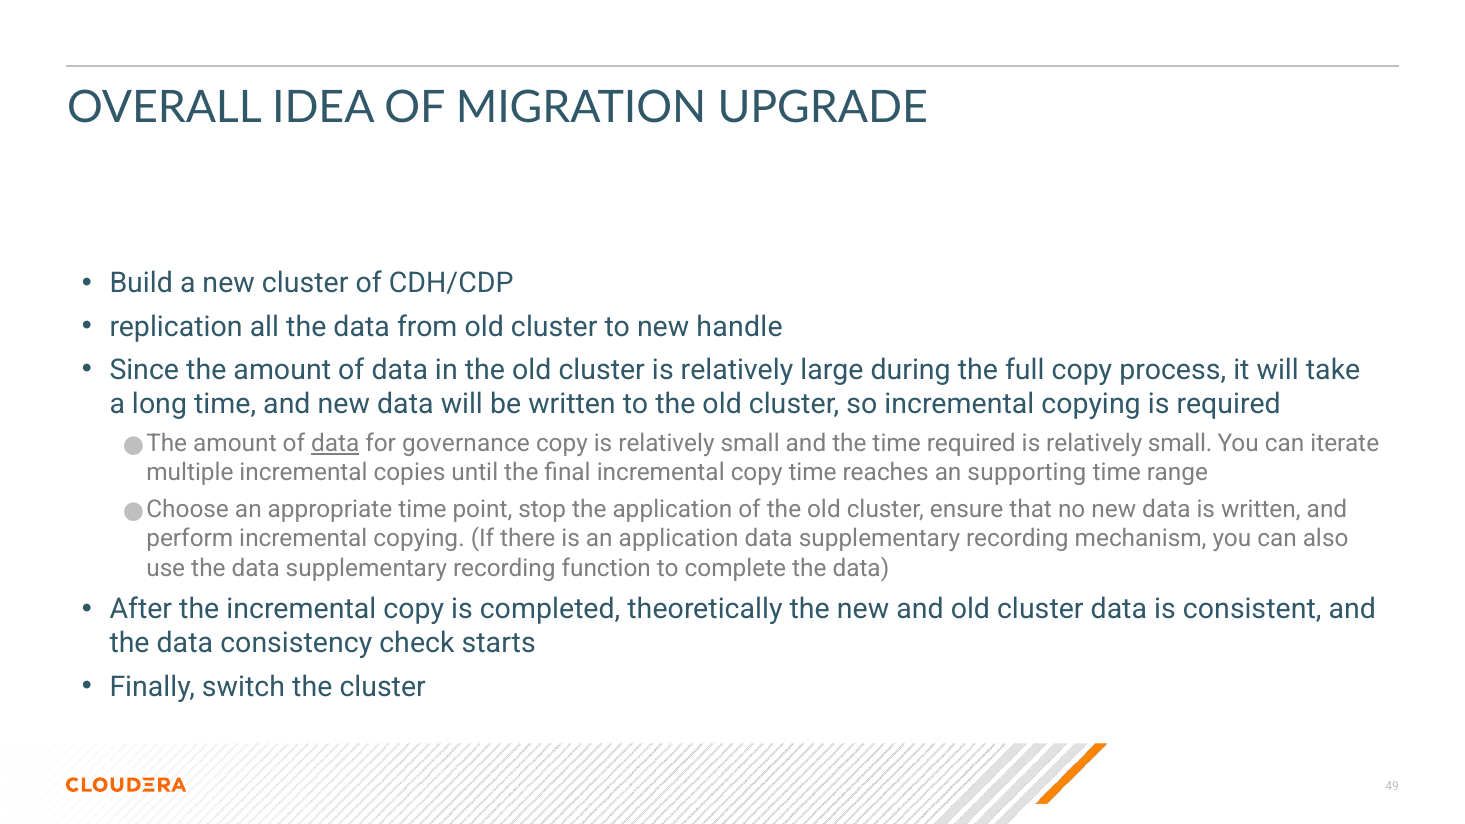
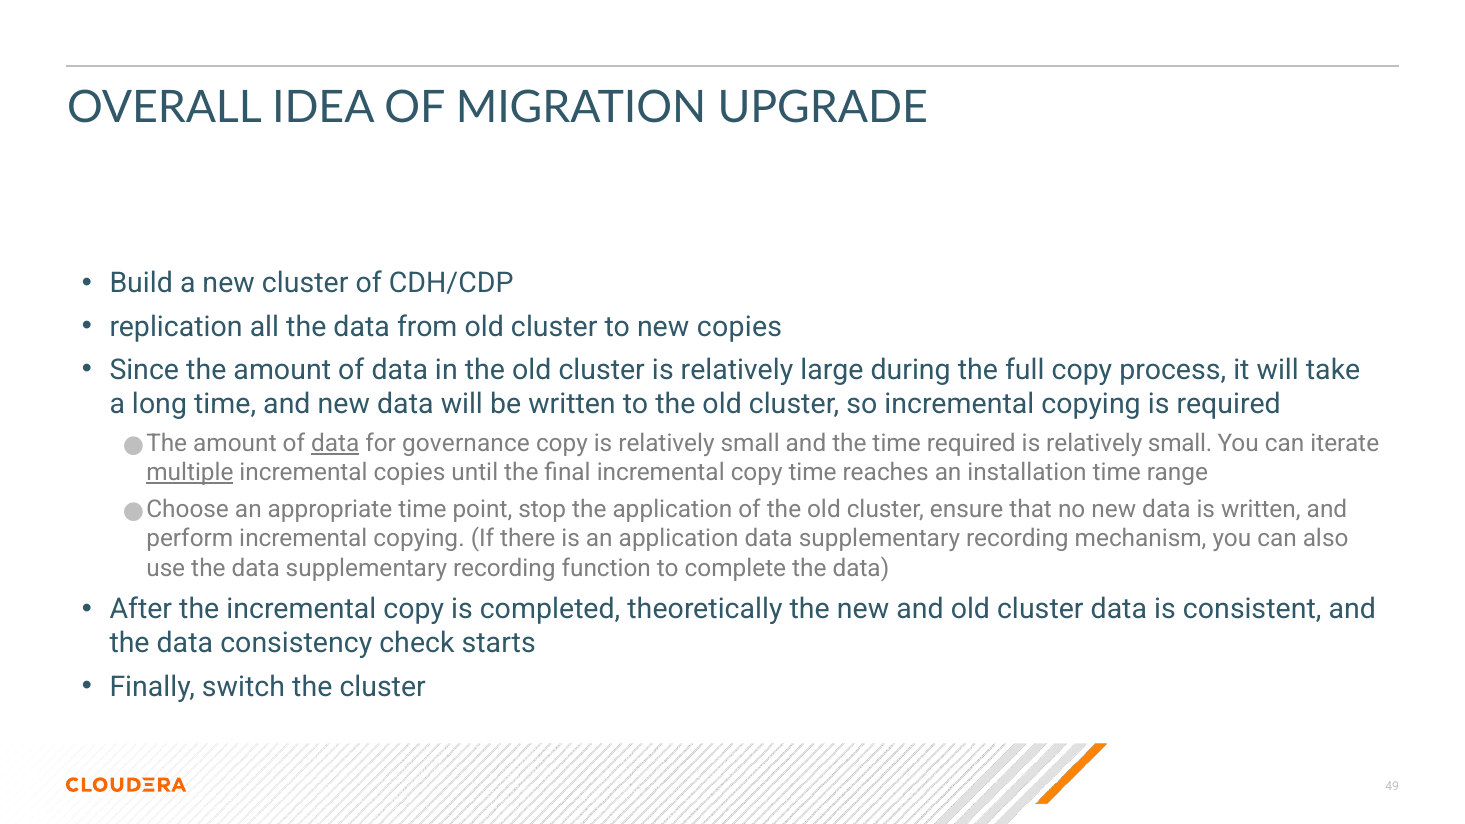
new handle: handle -> copies (739, 327)
multiple underline: none -> present (190, 473)
supporting: supporting -> installation (1027, 473)
